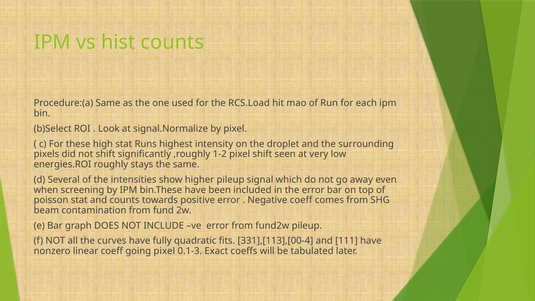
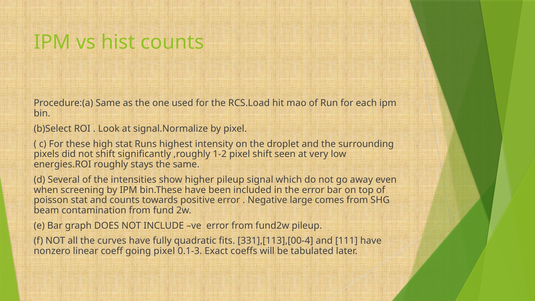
Negative coeff: coeff -> large (301, 200)
